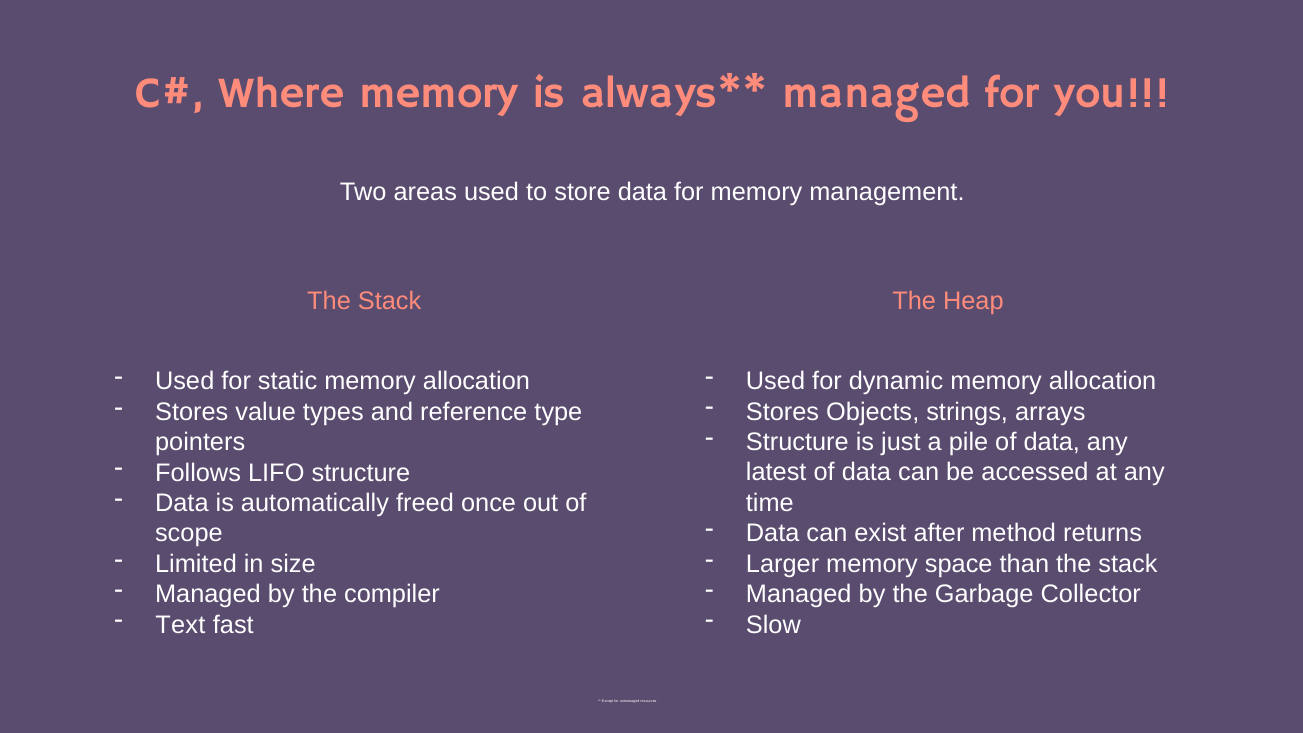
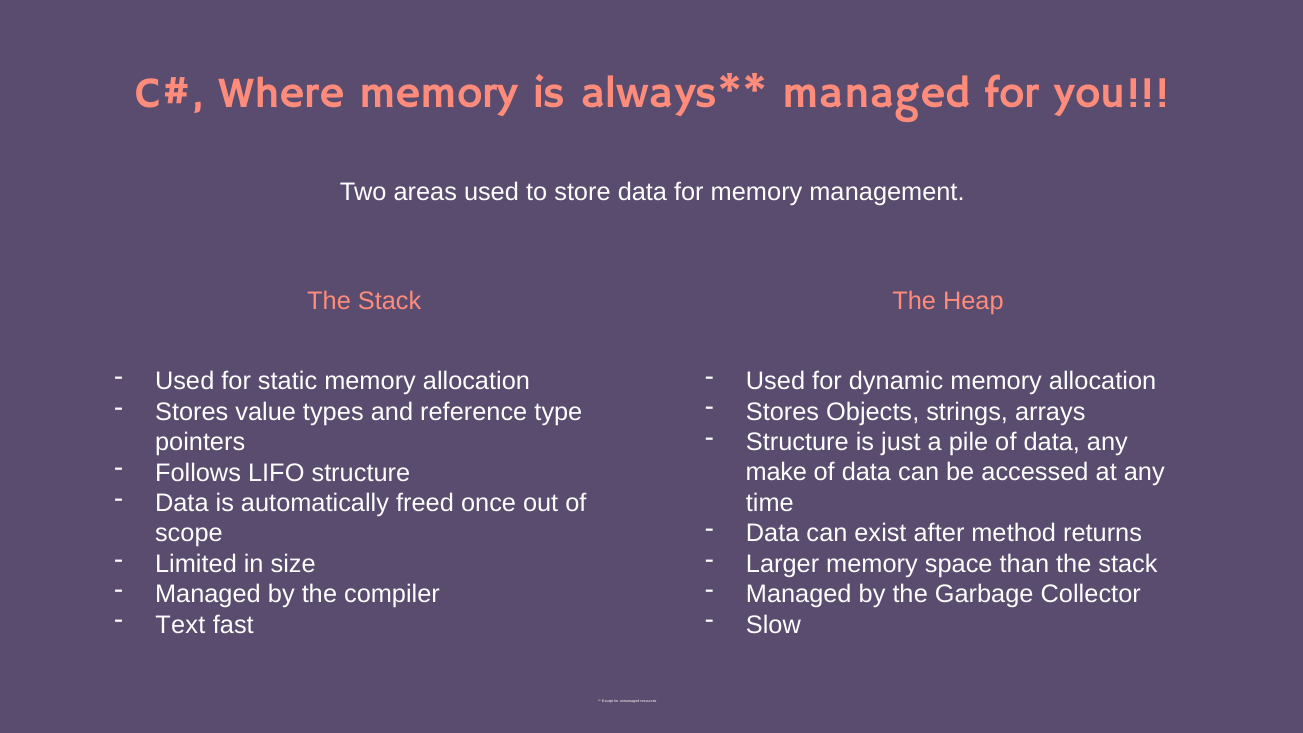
latest: latest -> make (776, 473)
